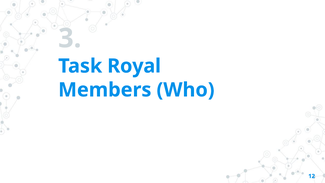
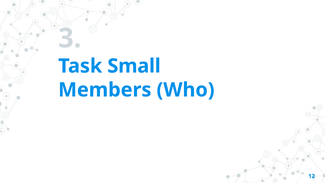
Royal: Royal -> Small (134, 66)
